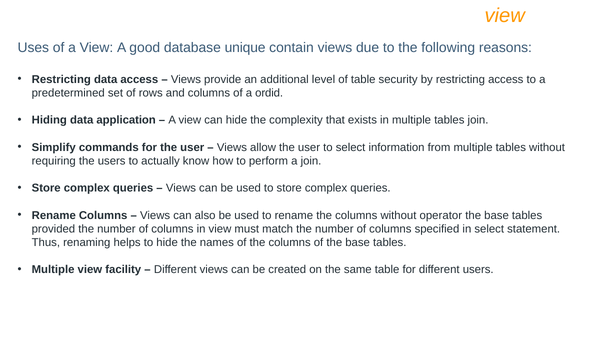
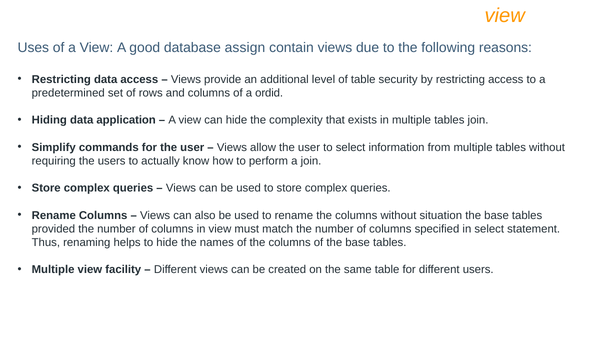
unique: unique -> assign (245, 48)
operator: operator -> situation (441, 216)
